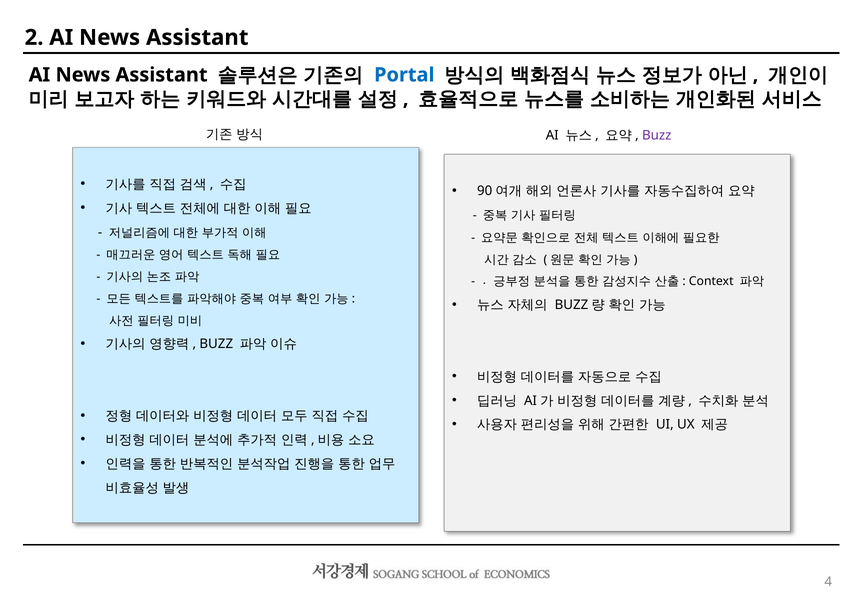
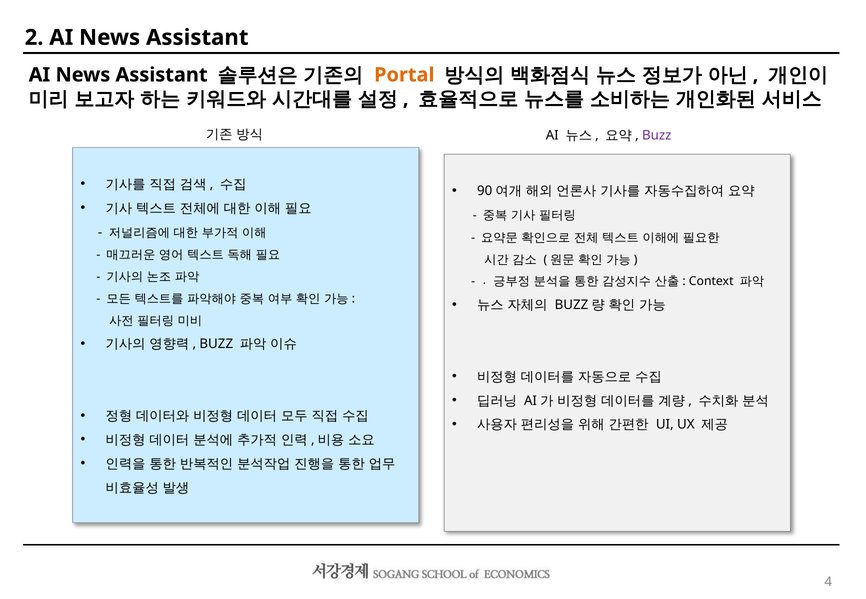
Portal colour: blue -> orange (404, 75)
